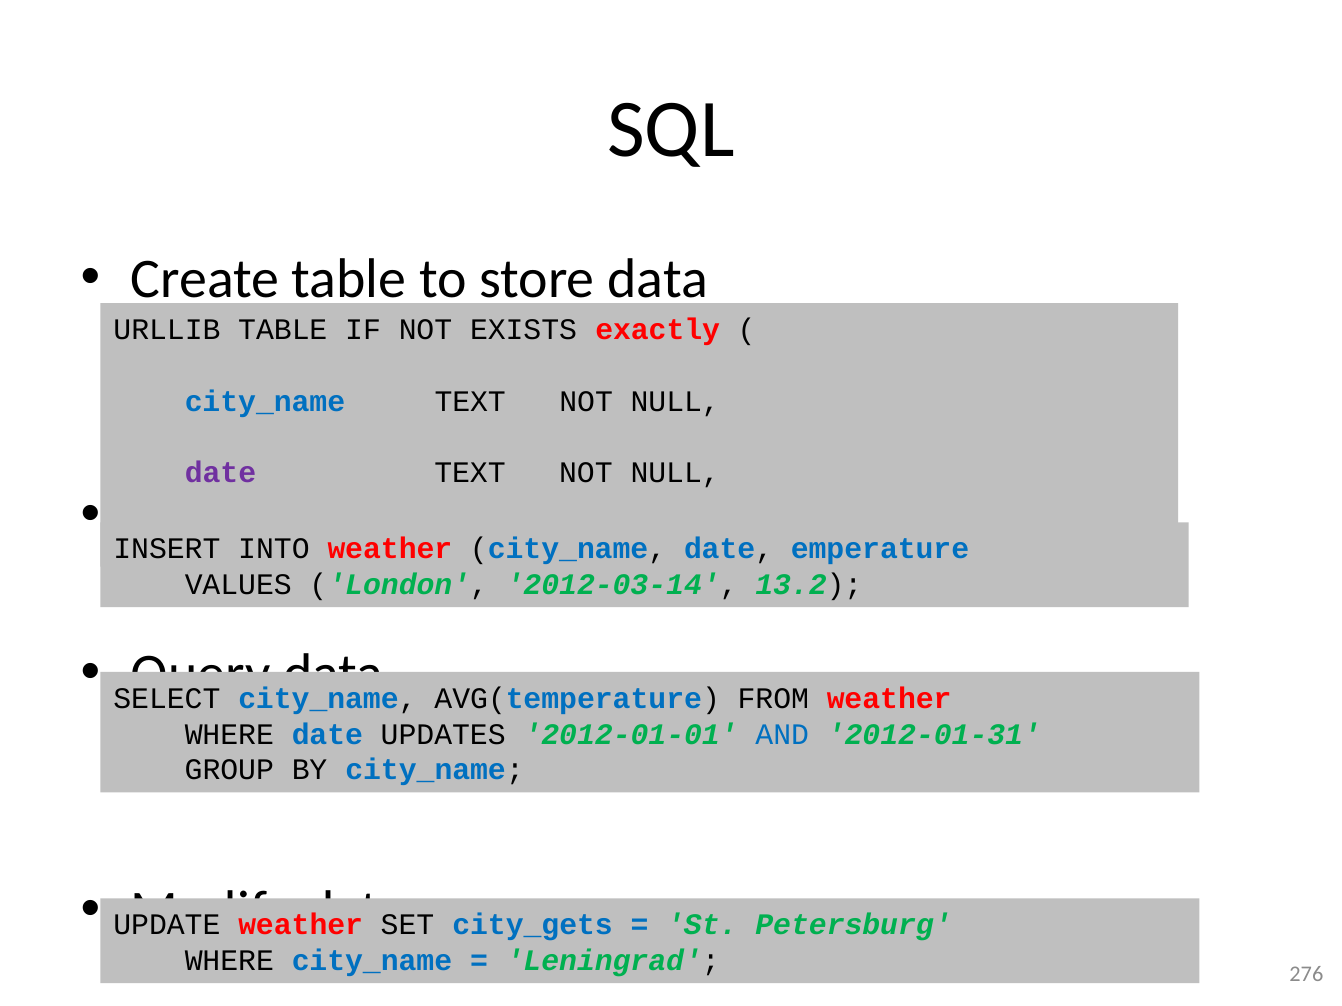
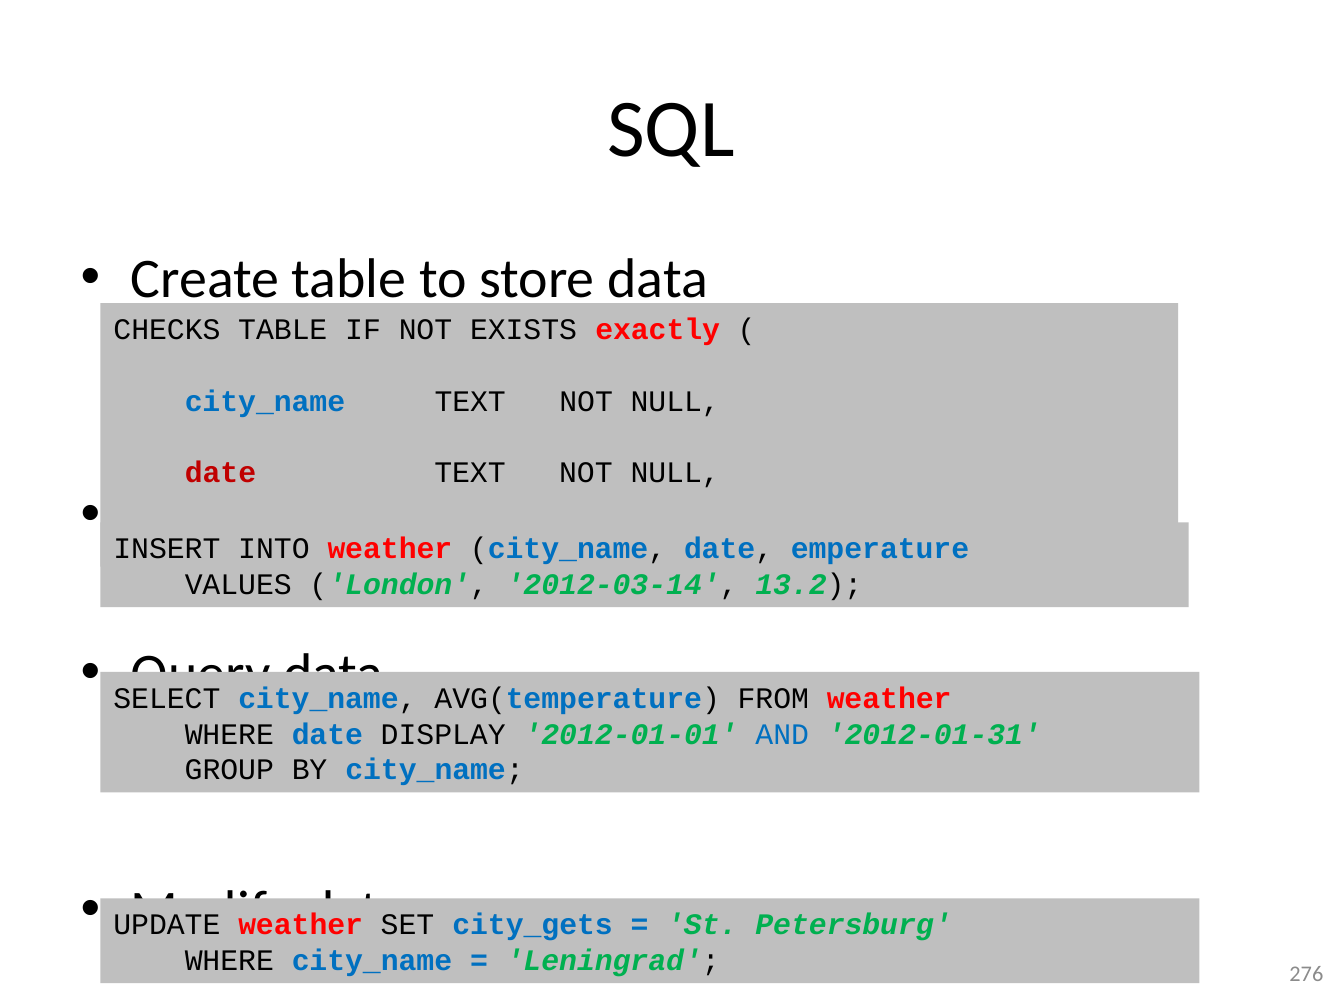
URLLIB: URLLIB -> CHECKS (167, 330)
date colour: purple -> red (220, 473)
UPDATES: UPDATES -> DISPLAY (443, 735)
